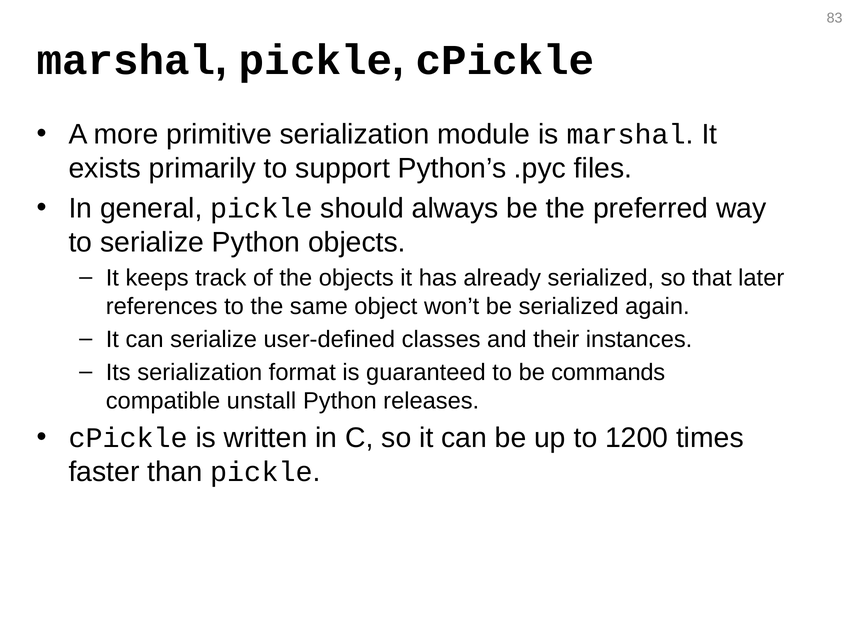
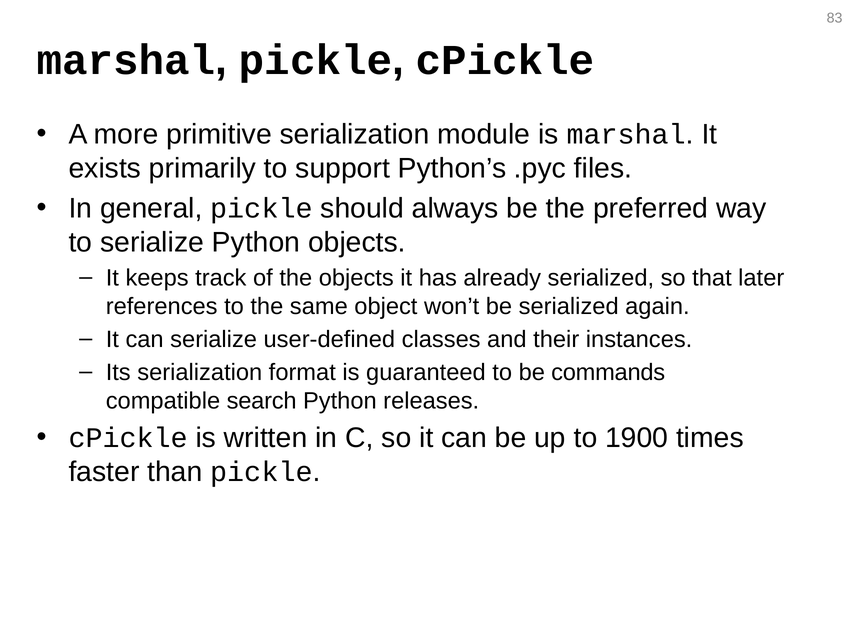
unstall: unstall -> search (262, 401)
1200: 1200 -> 1900 (637, 438)
